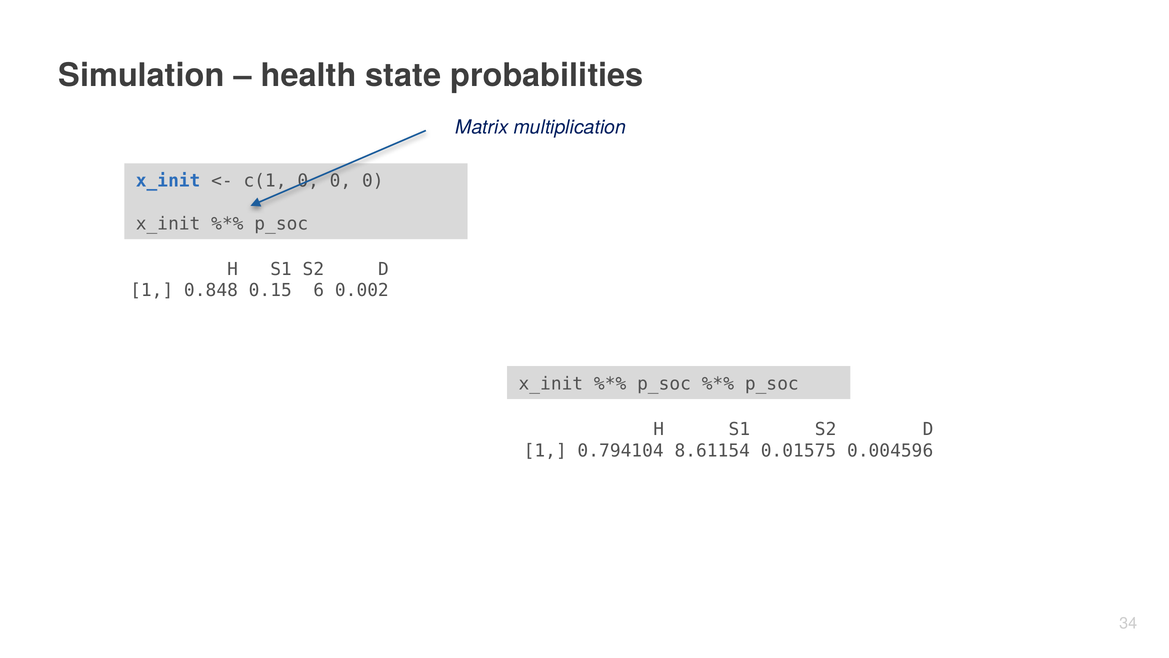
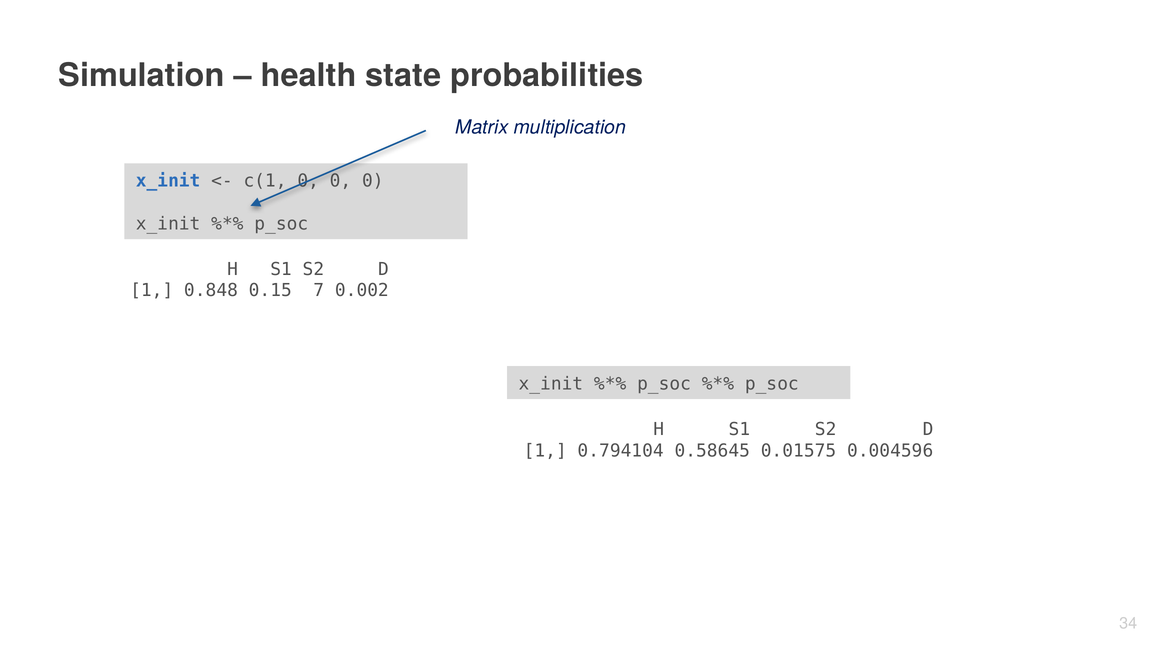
6: 6 -> 7 (319, 290)
8.61154: 8.61154 -> 0.58645 (712, 451)
